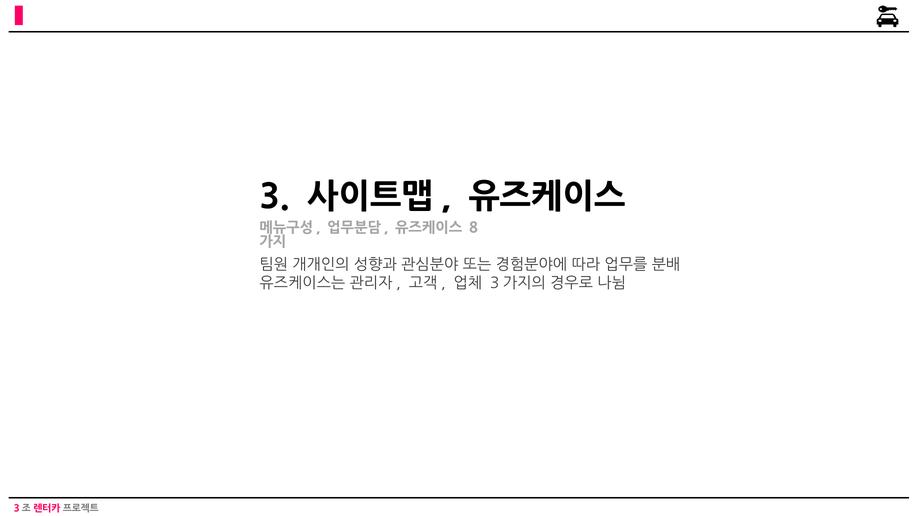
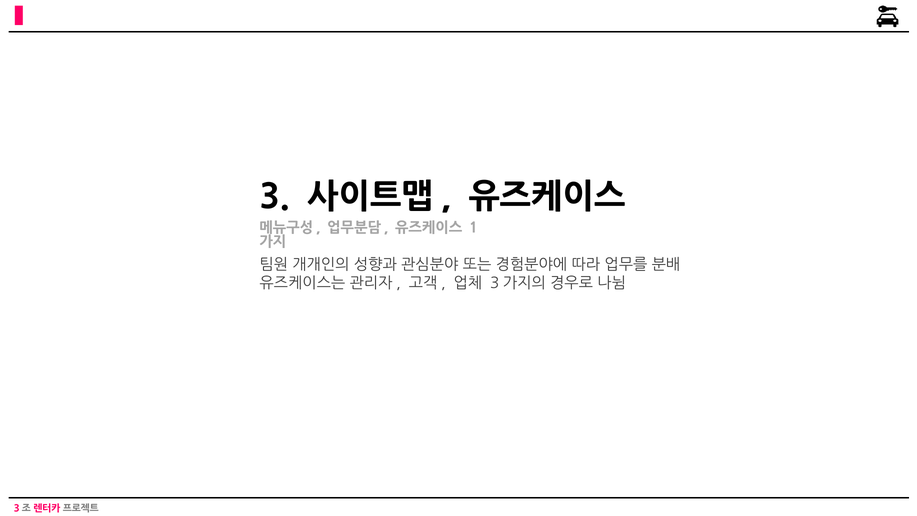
8: 8 -> 1 (474, 228)
